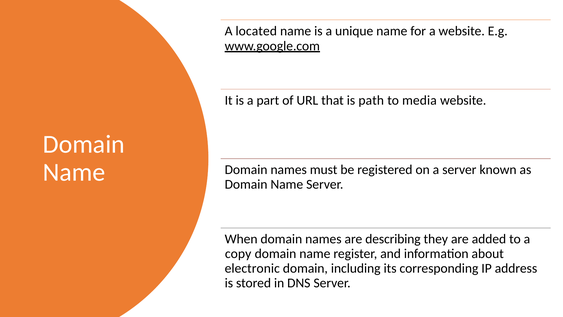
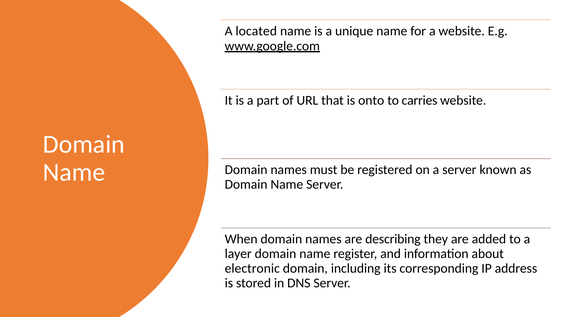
path: path -> onto (371, 100)
media: media -> carries (420, 100)
copy: copy -> layer (238, 254)
